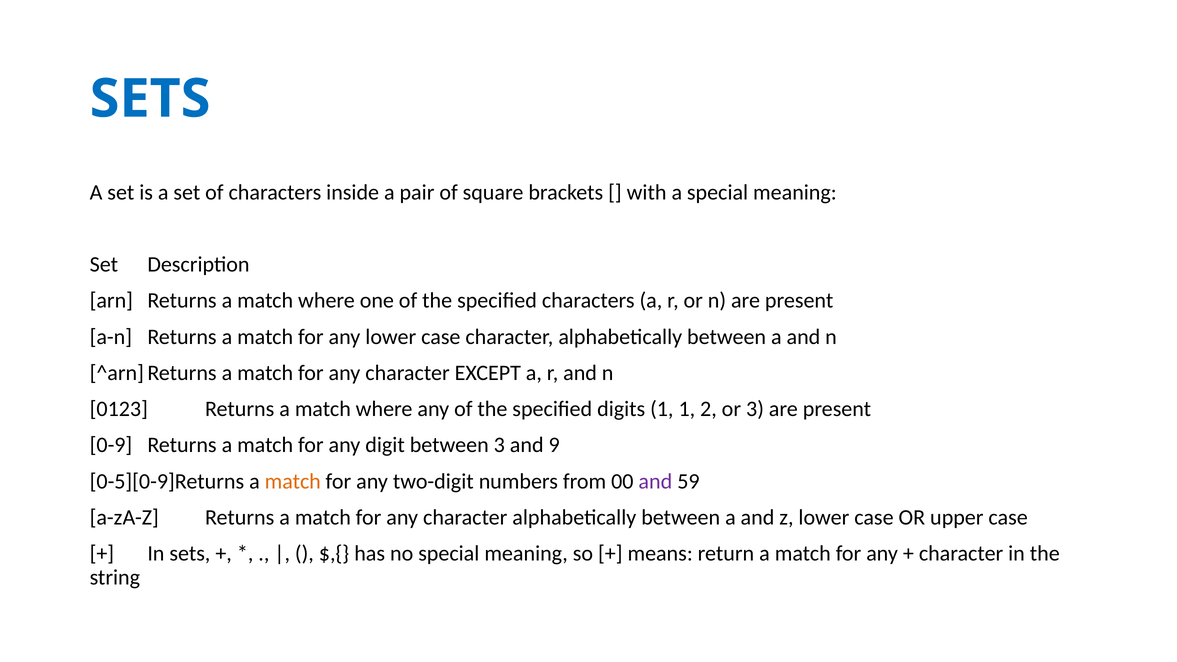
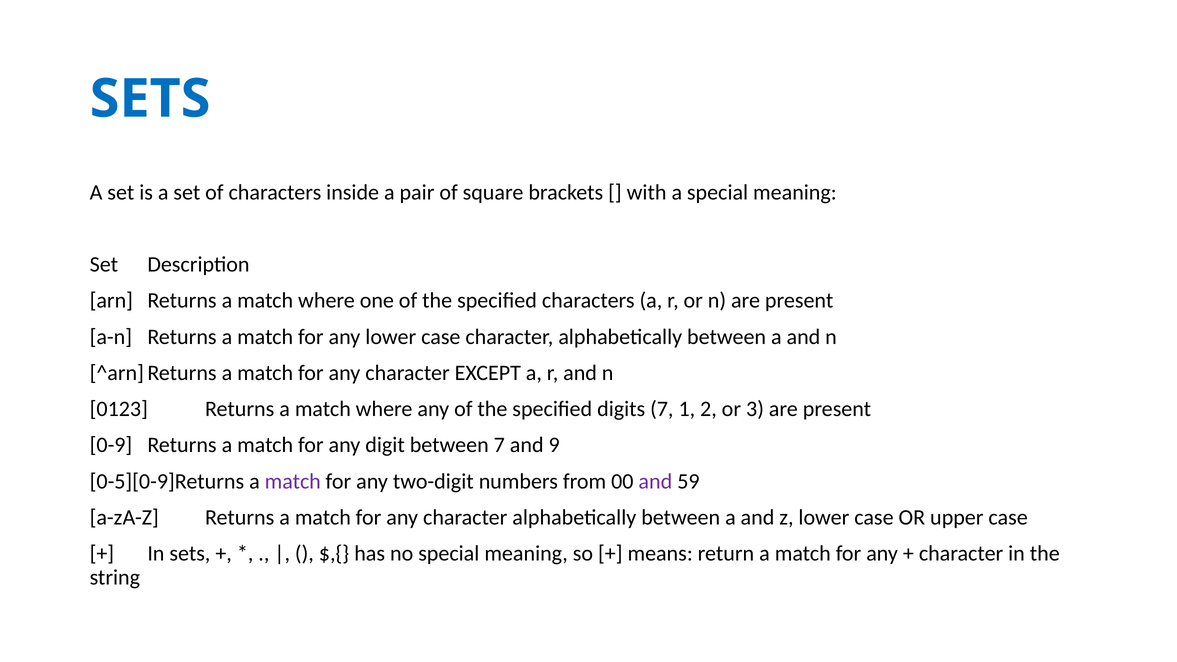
digits 1: 1 -> 7 (662, 409)
between 3: 3 -> 7 (499, 445)
match colour: orange -> purple (293, 481)
